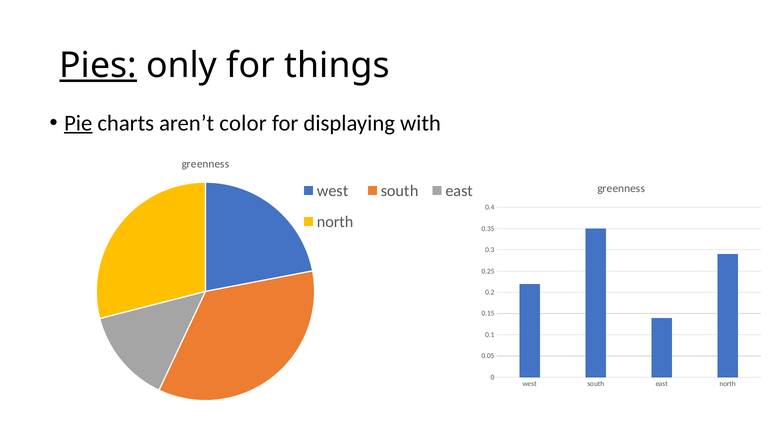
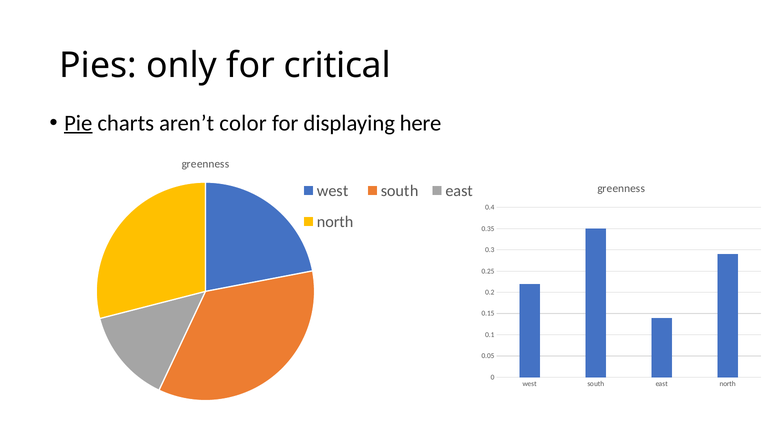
Pies underline: present -> none (98, 65)
things: things -> critical (337, 65)
with: with -> here (421, 123)
